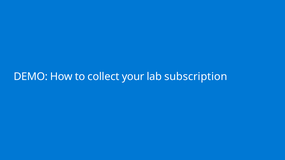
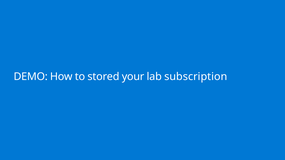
collect: collect -> stored (104, 77)
